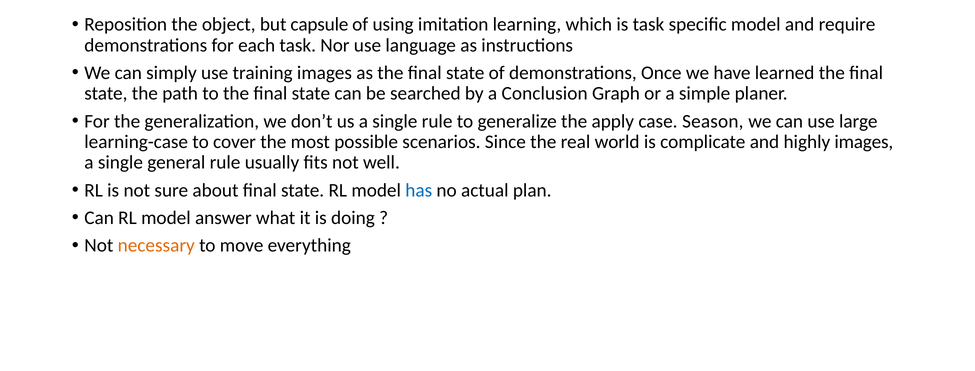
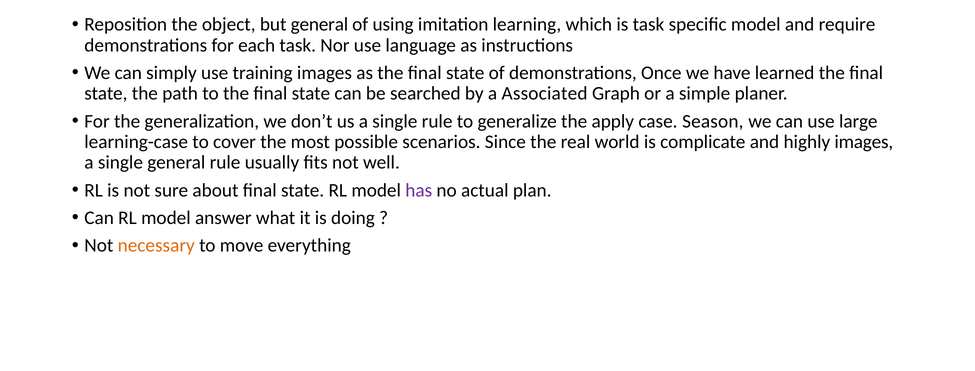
but capsule: capsule -> general (319, 24)
Conclusion: Conclusion -> Associated (545, 94)
has colour: blue -> purple (419, 190)
